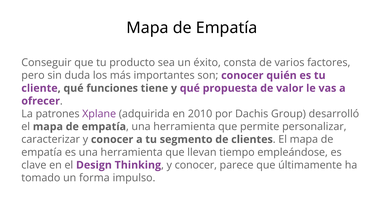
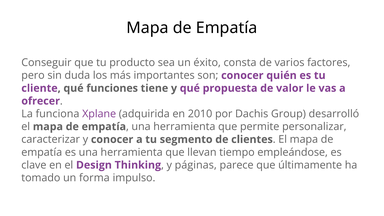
patrones: patrones -> funciona (57, 114)
Thinking y conocer: conocer -> páginas (196, 165)
